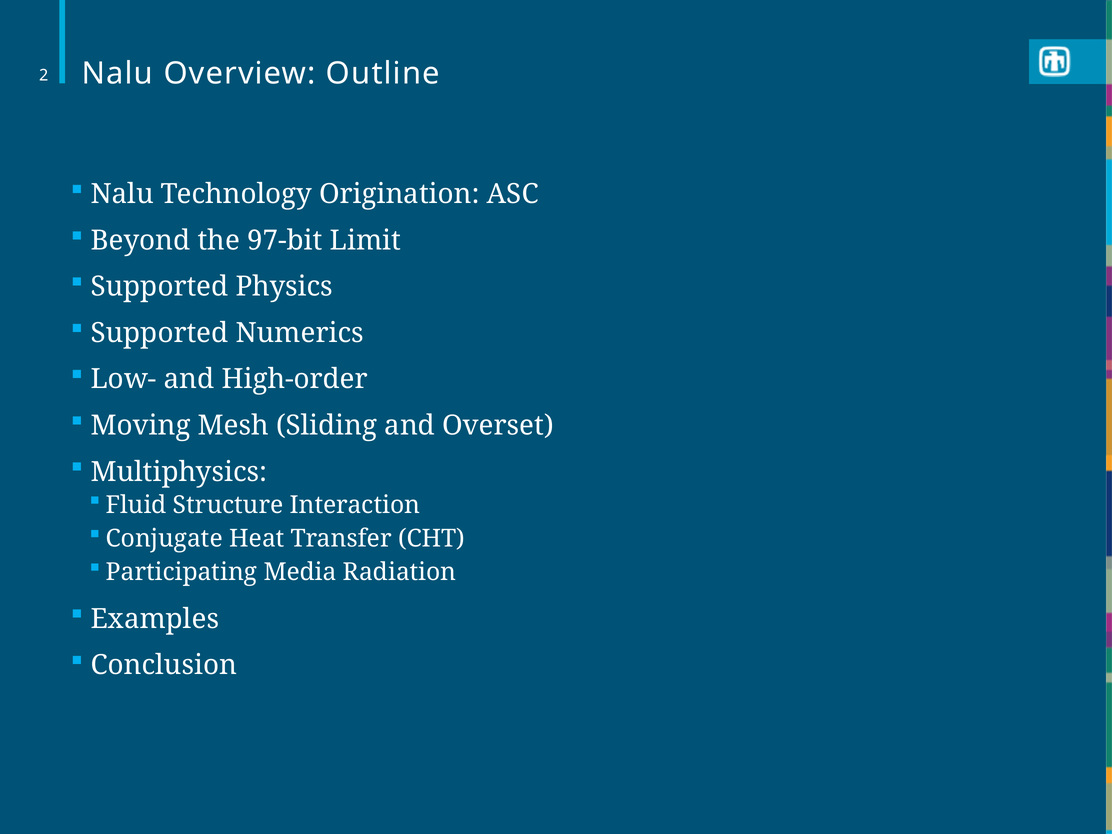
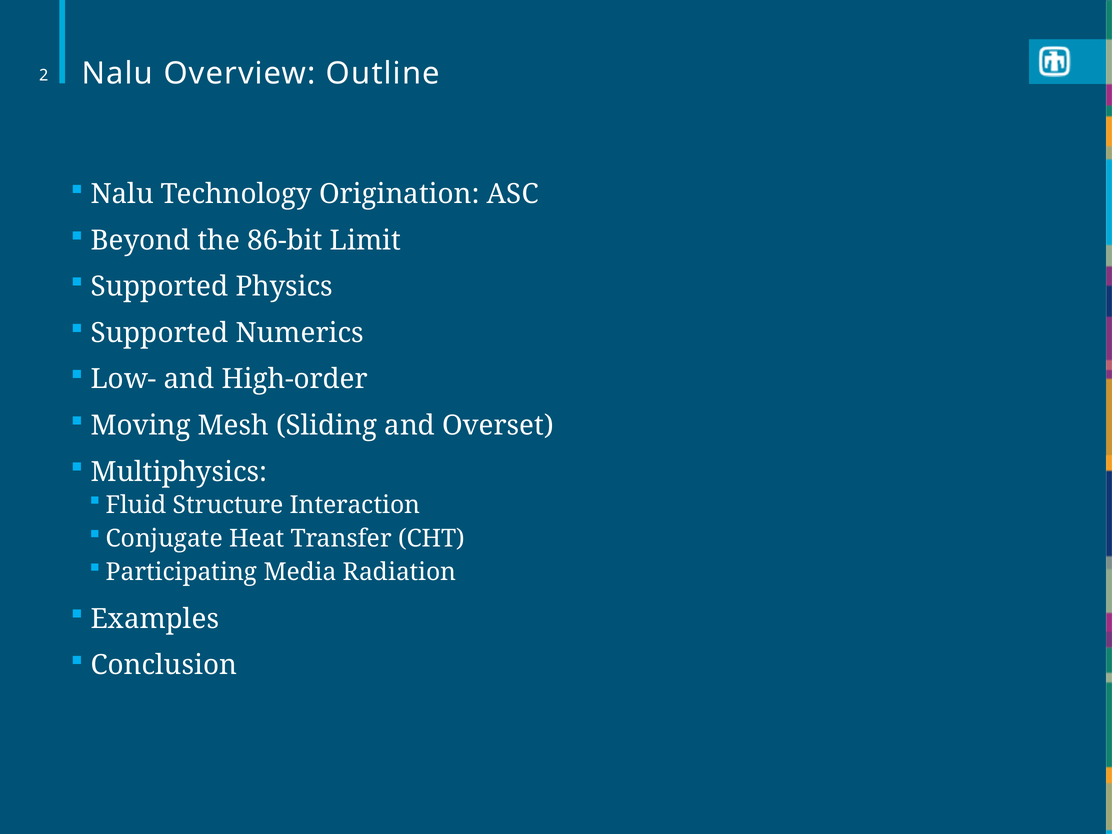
97-bit: 97-bit -> 86-bit (285, 241)
